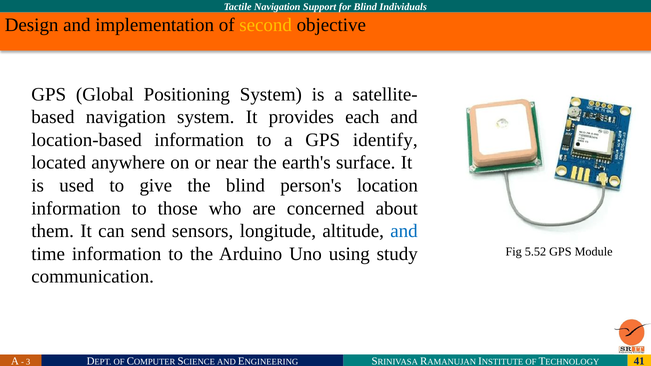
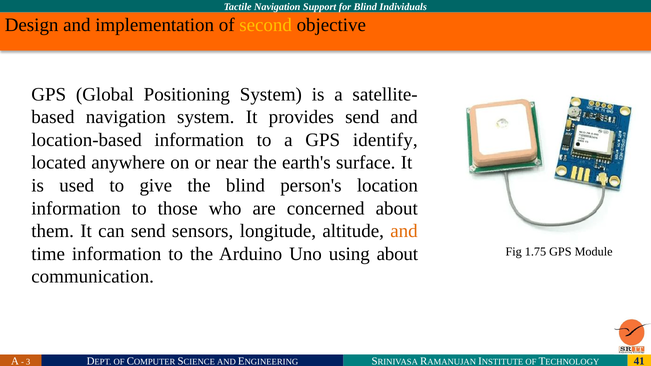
provides each: each -> send (362, 117)
and colour: blue -> orange (404, 231)
using study: study -> about (397, 254)
5.52: 5.52 -> 1.75 (535, 252)
